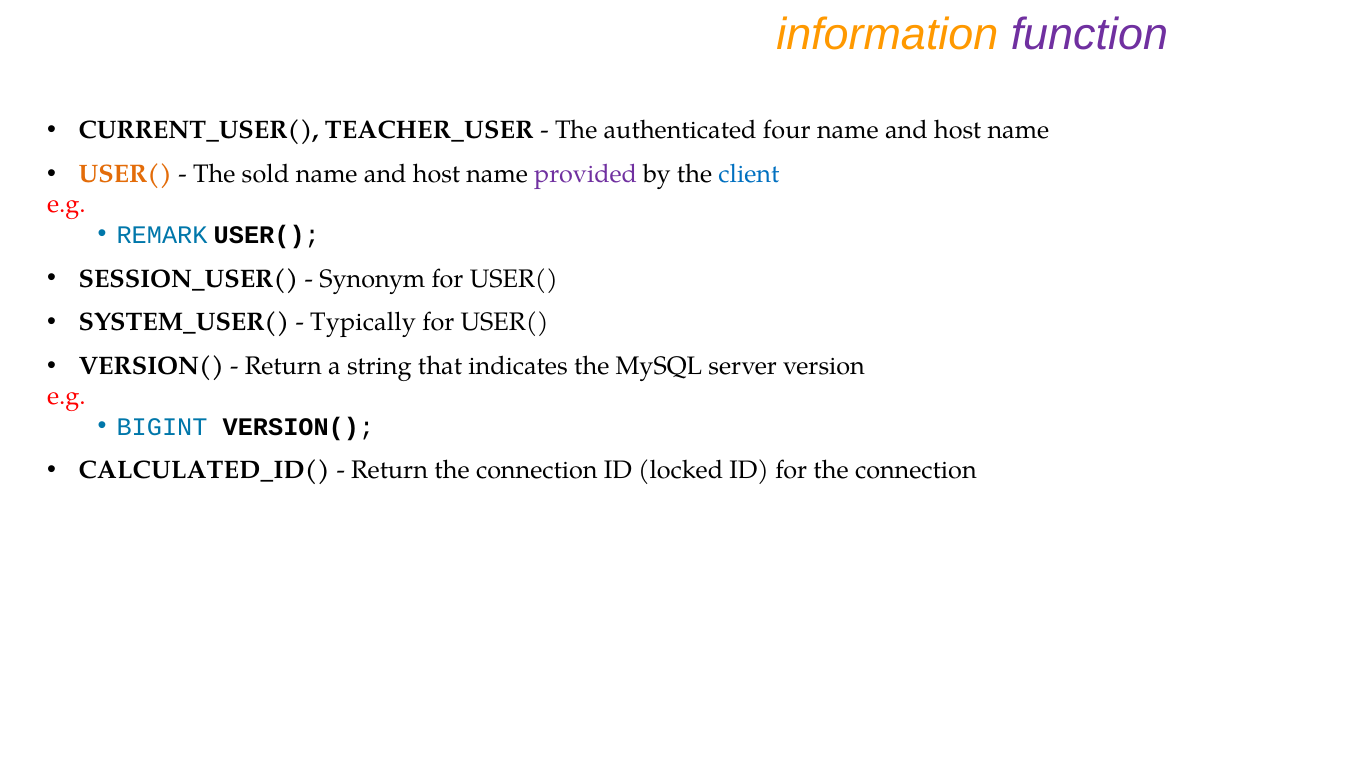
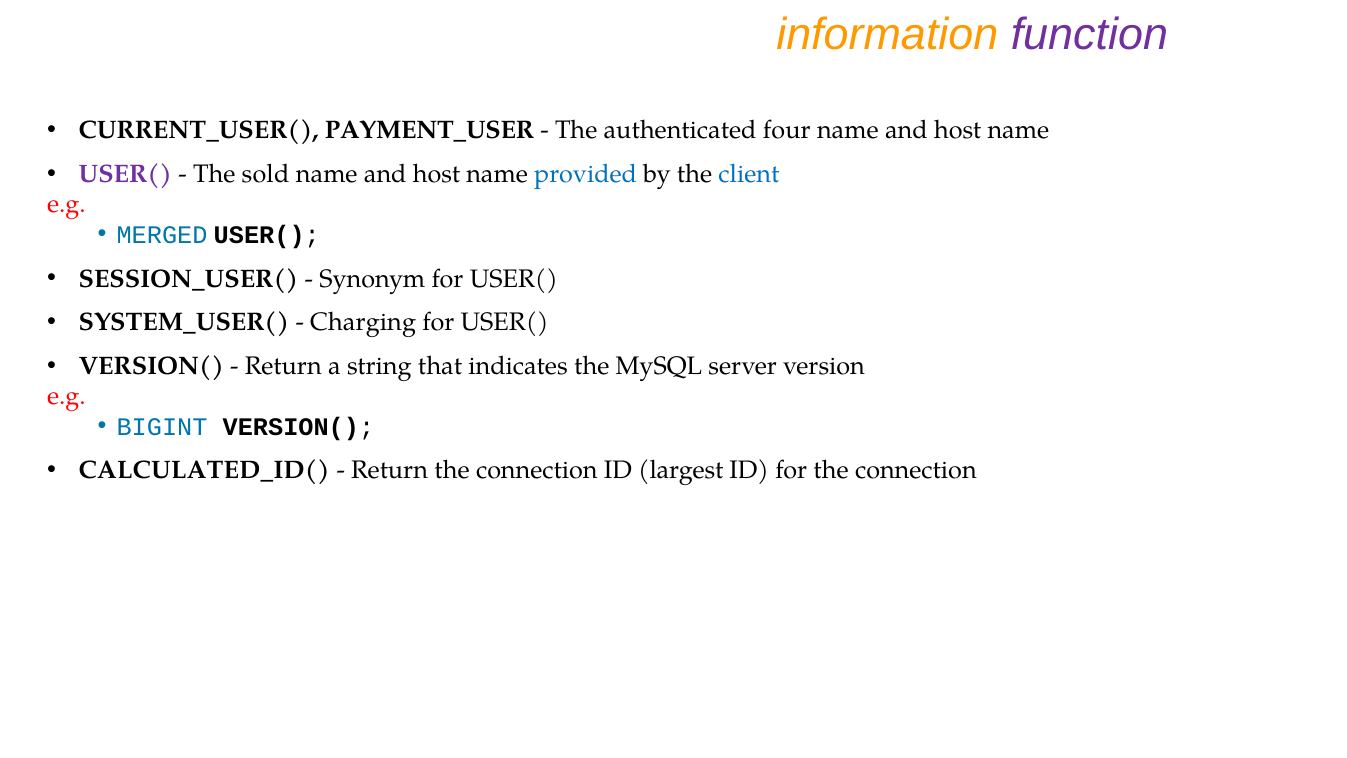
TEACHER_USER: TEACHER_USER -> PAYMENT_USER (429, 130)
USER( colour: orange -> purple (125, 174)
provided colour: purple -> blue (586, 174)
REMARK: REMARK -> MERGED (162, 235)
Typically: Typically -> Charging (363, 322)
locked: locked -> largest (681, 470)
